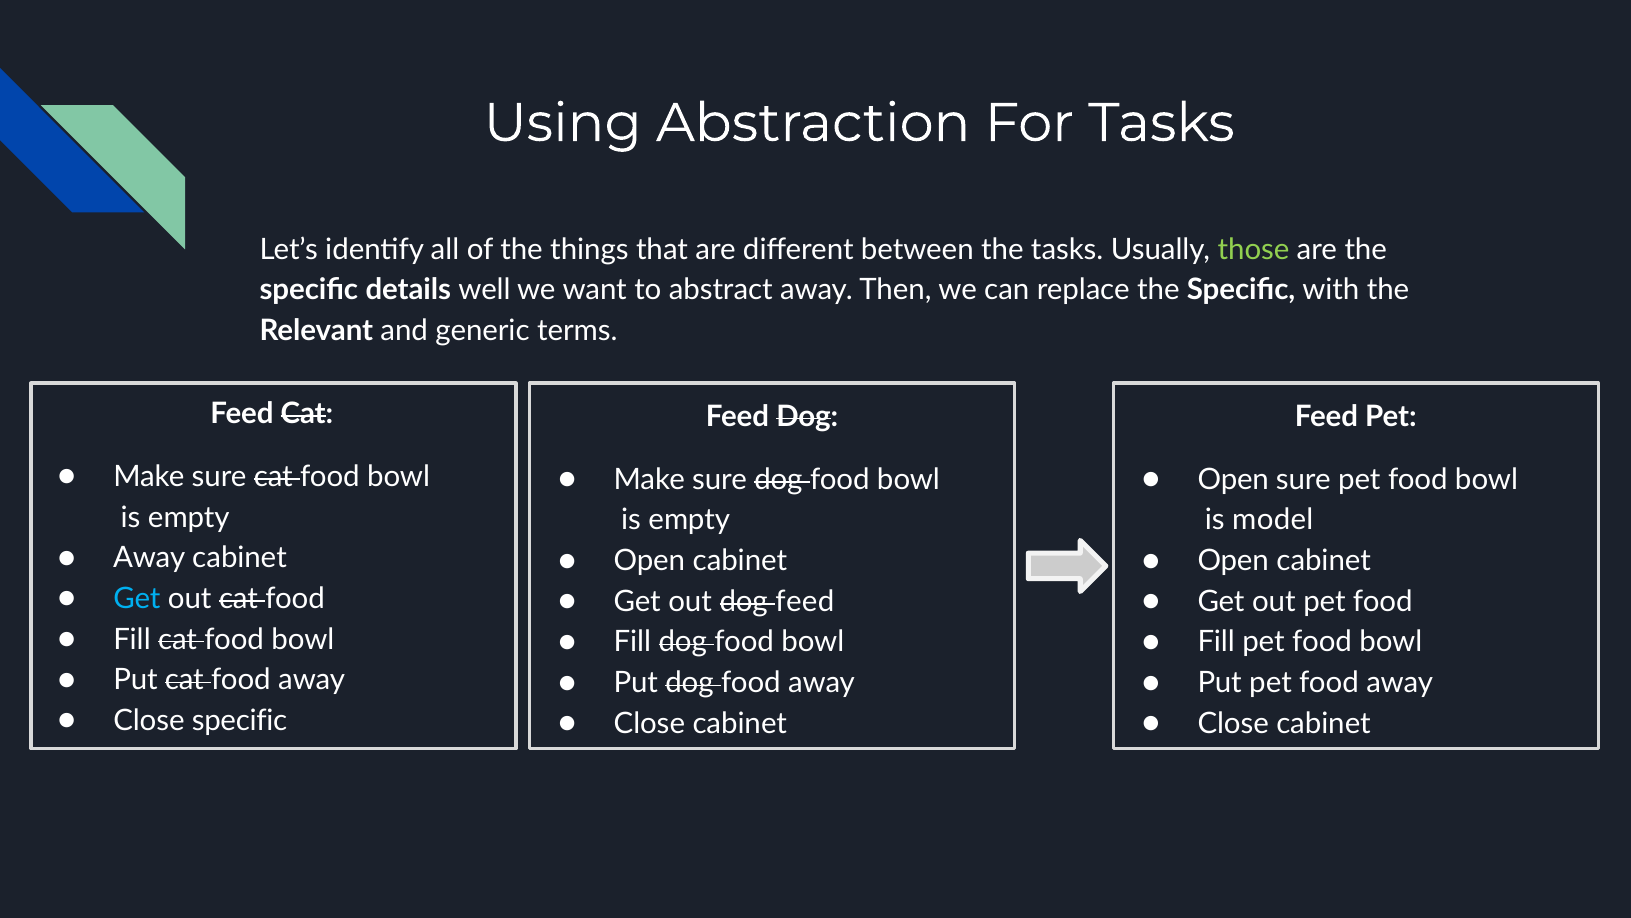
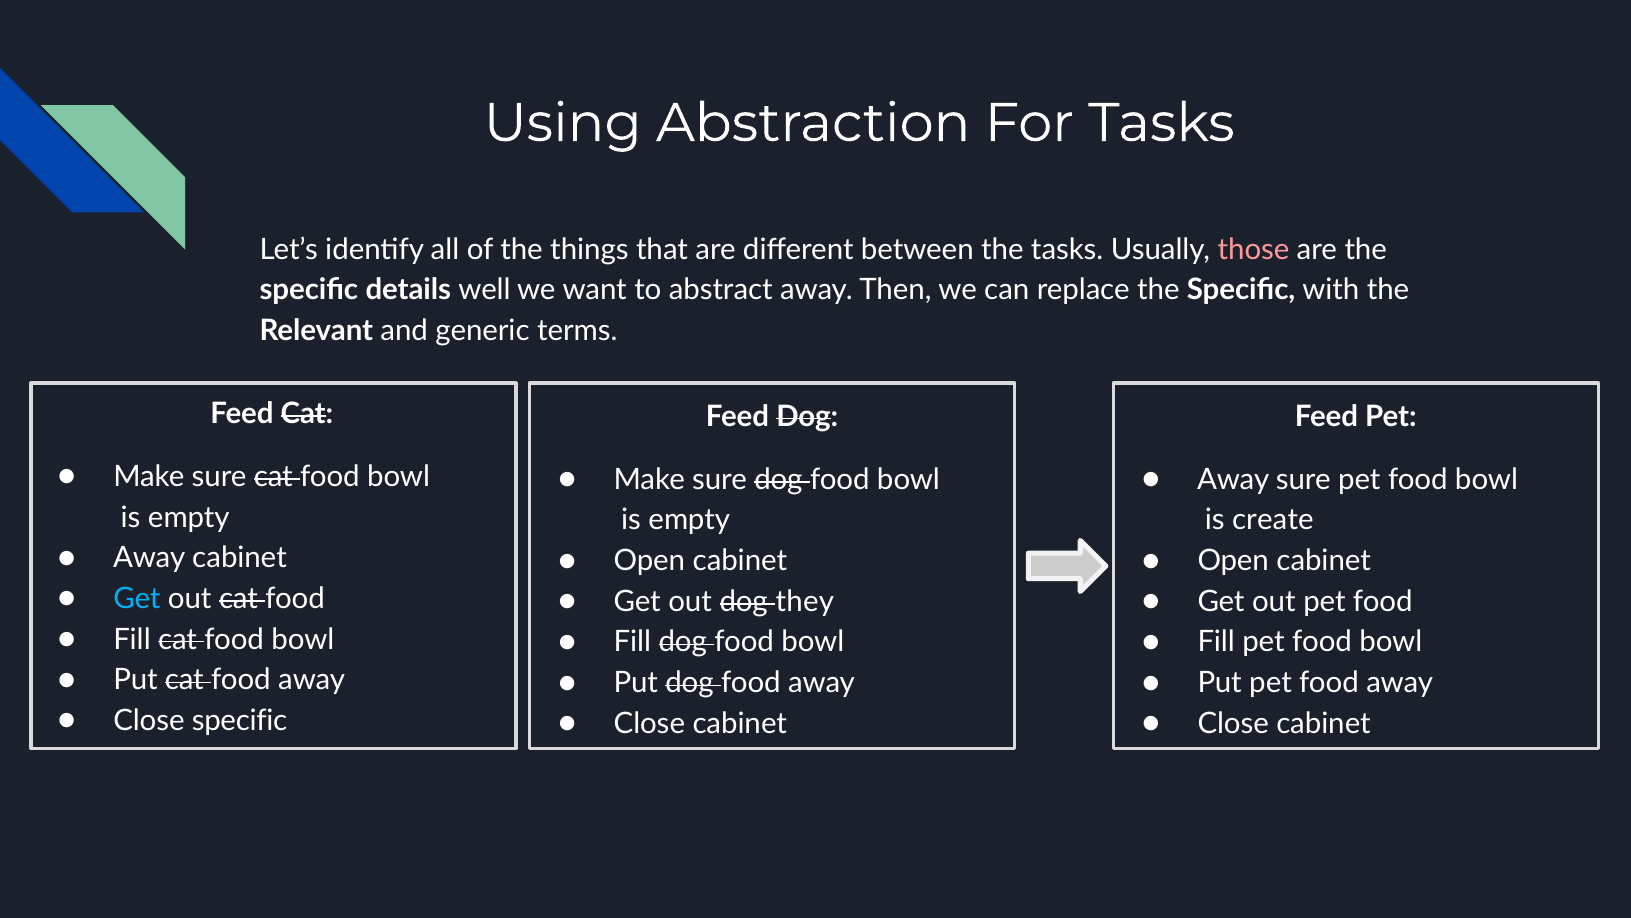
those colour: light green -> pink (1254, 249)
Open: Open -> Away (1233, 479)
model: model -> create (1273, 520)
dog feed: feed -> they (805, 601)
